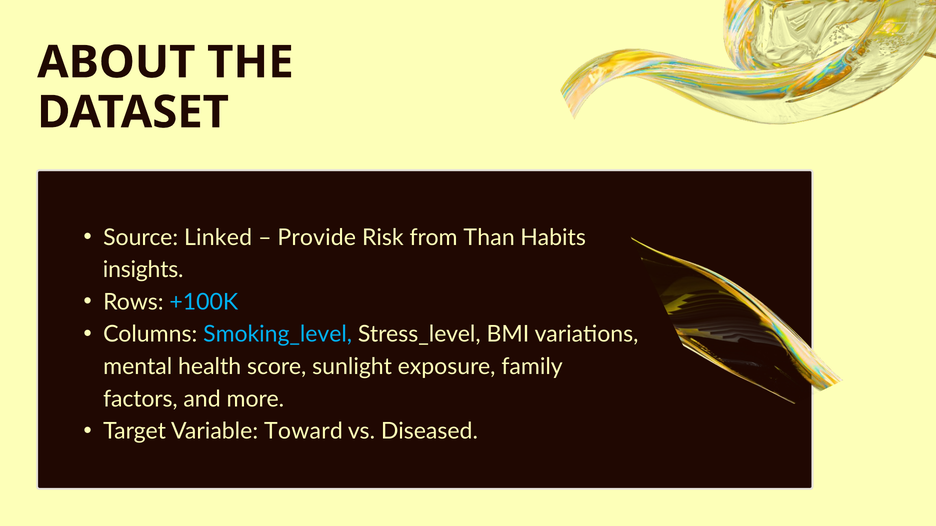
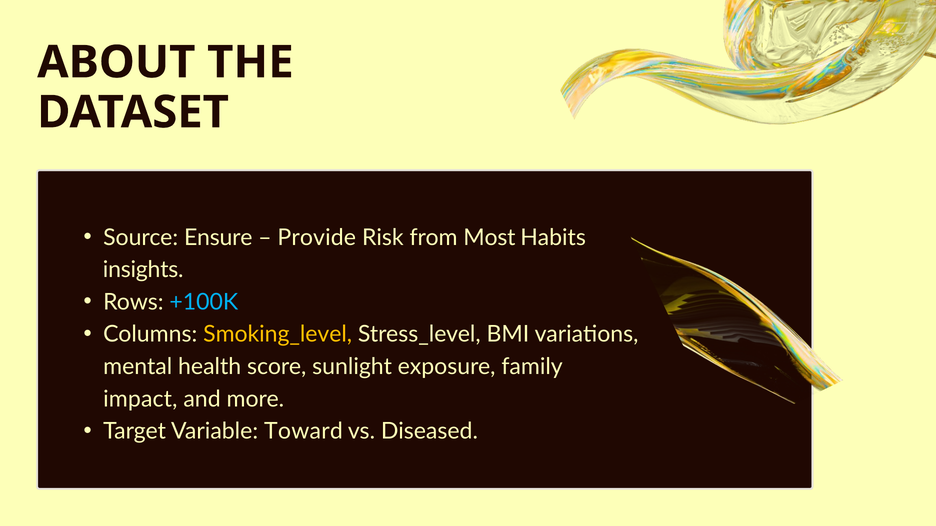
Linked: Linked -> Ensure (218, 238)
Than: Than -> Most (489, 238)
Smoking_level colour: light blue -> yellow (278, 335)
factors: factors -> impact (140, 399)
